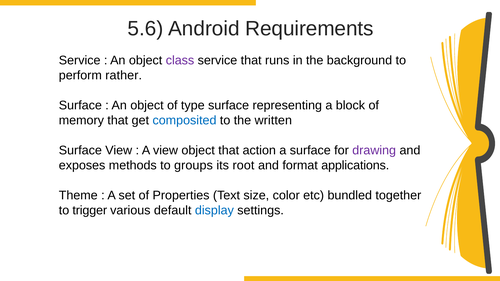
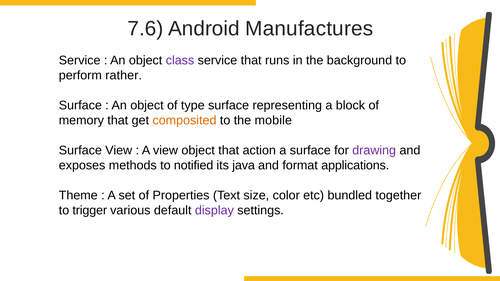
5.6: 5.6 -> 7.6 (145, 29)
Requirements: Requirements -> Manufactures (309, 29)
composited colour: blue -> orange (184, 120)
written: written -> mobile (273, 120)
groups: groups -> notified (194, 165)
root: root -> java (244, 165)
display colour: blue -> purple (214, 210)
